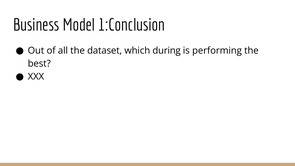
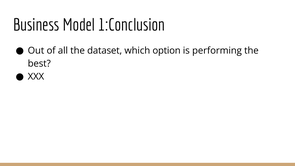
during: during -> option (167, 51)
